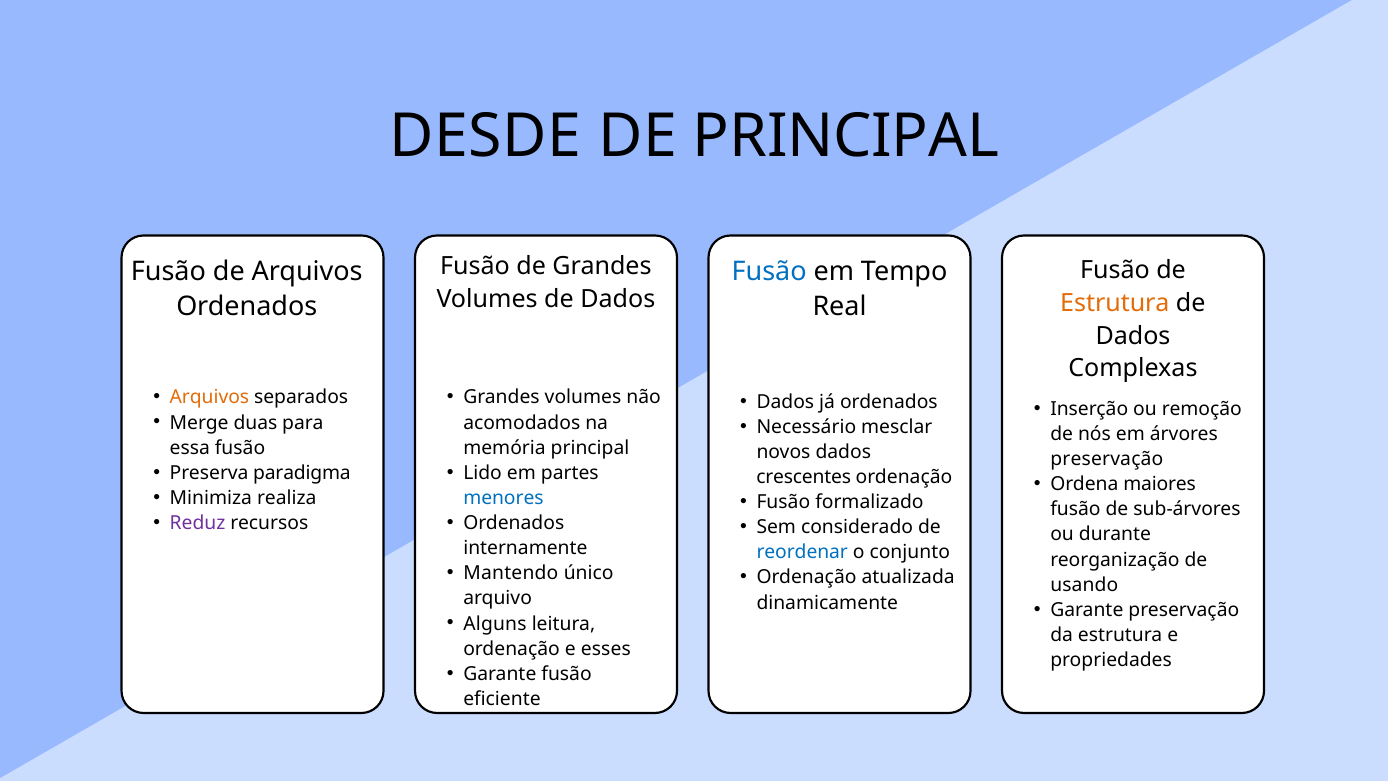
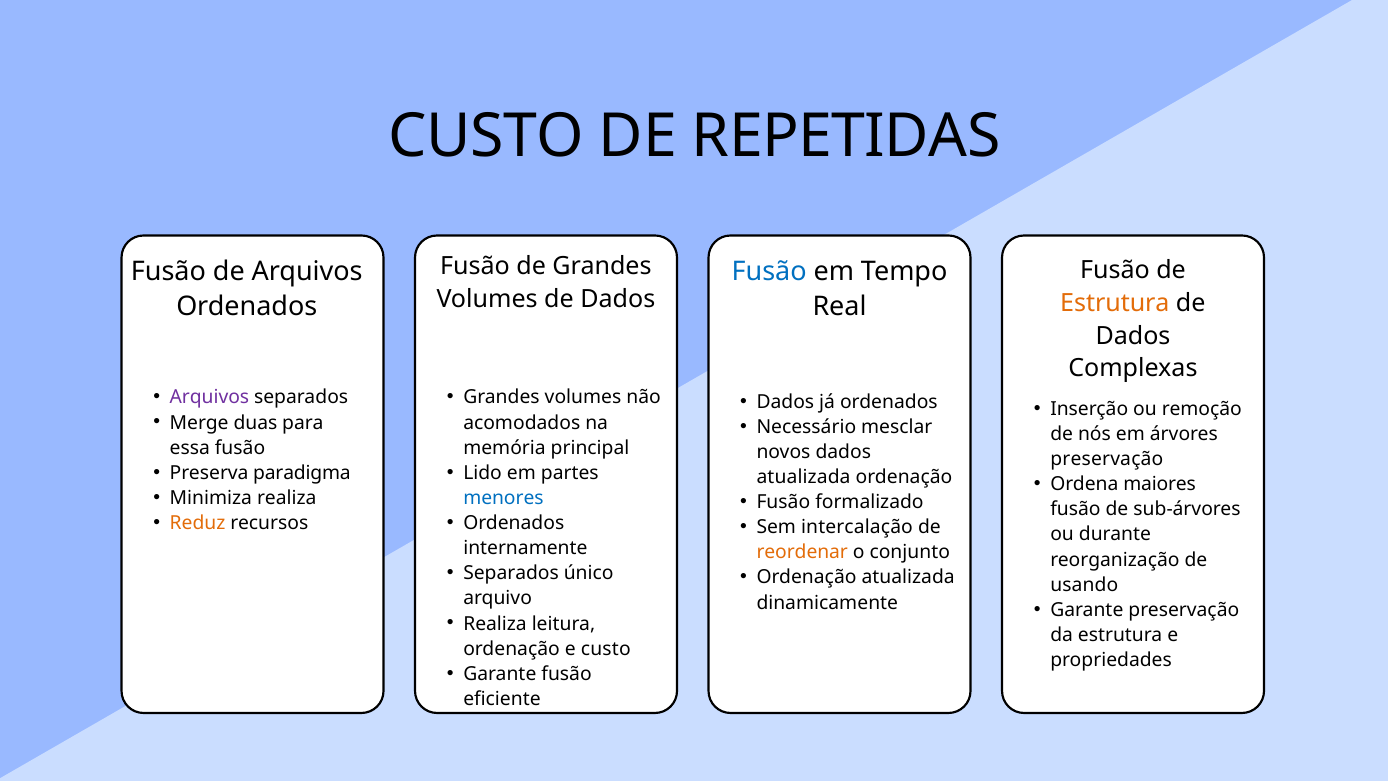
DESDE: DESDE -> CUSTO (486, 137)
DE PRINCIPAL: PRINCIPAL -> REPETIDAS (846, 137)
Arquivos colour: orange -> purple (209, 397)
crescentes: crescentes -> atualizada (804, 477)
Reduz colour: purple -> orange (198, 523)
considerado: considerado -> intercalação (857, 527)
reordenar colour: blue -> orange (802, 552)
Mantendo: Mantendo -> Separados (511, 573)
Alguns: Alguns -> Realiza (495, 623)
e esses: esses -> custo (606, 649)
